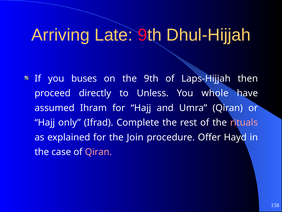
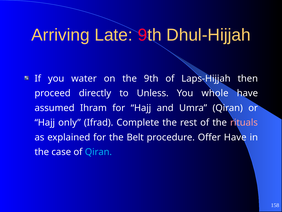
buses: buses -> water (84, 78)
Join: Join -> Belt (135, 137)
Offer Hayd: Hayd -> Have (235, 137)
Qiran colour: pink -> light blue (98, 152)
